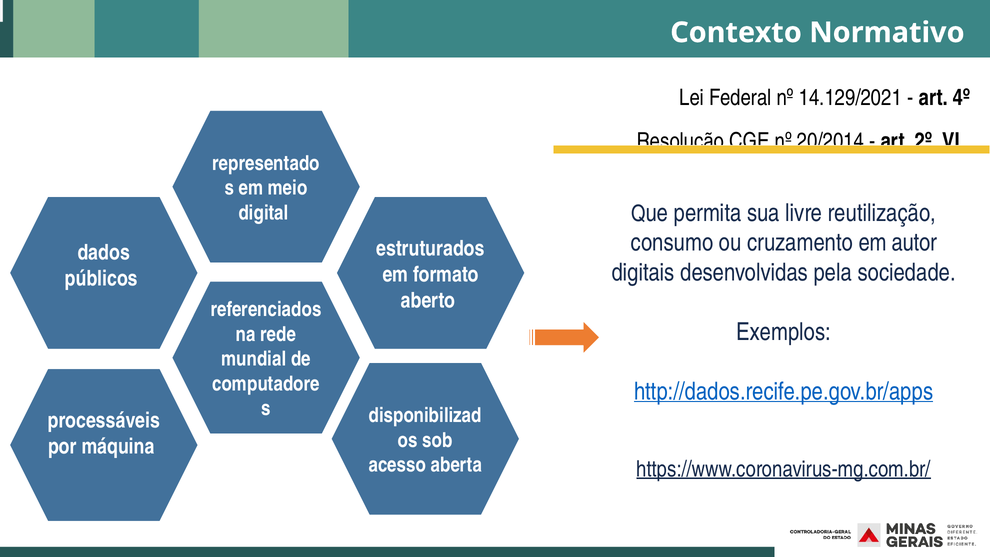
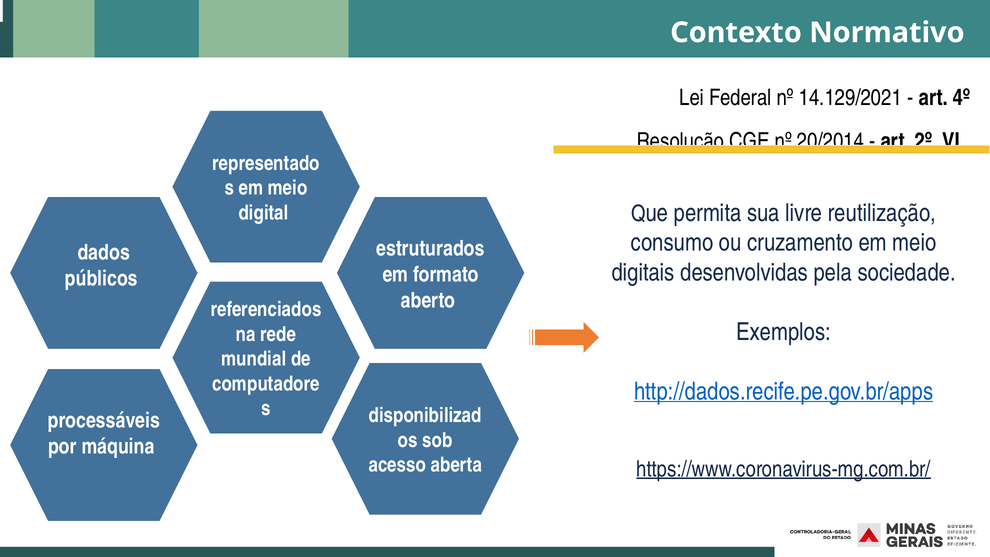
cruzamento em autor: autor -> meio (914, 243)
